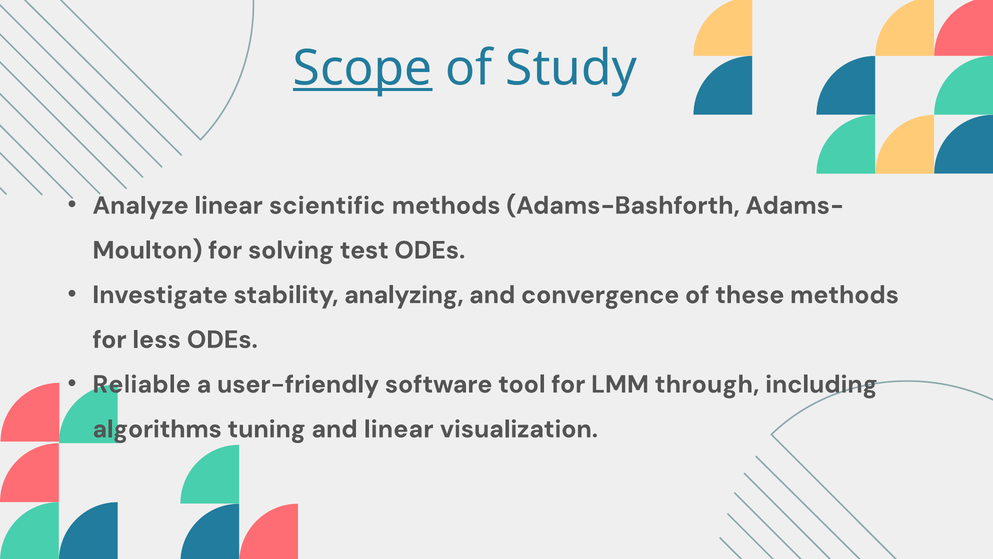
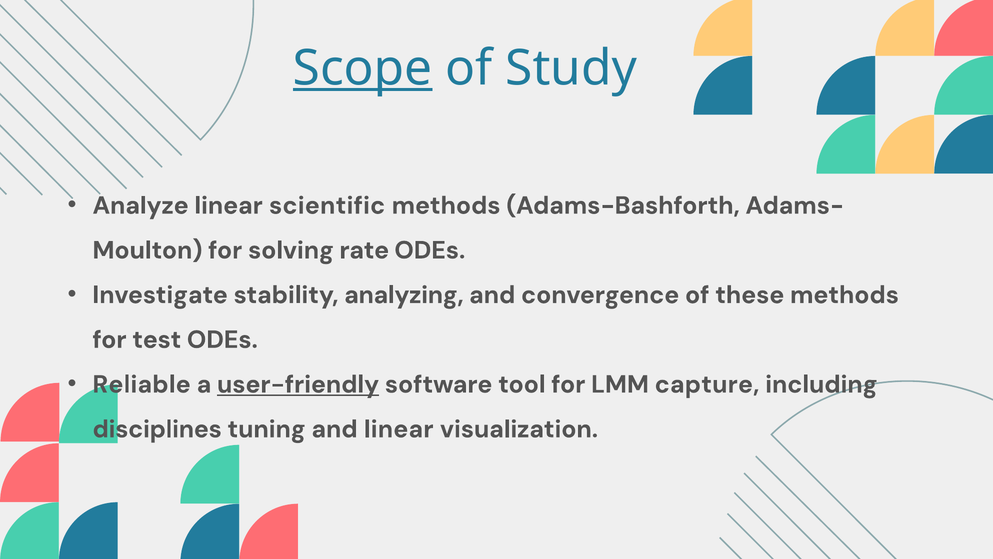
test: test -> rate (364, 250)
less: less -> test (157, 339)
user-friendly underline: none -> present (298, 384)
through: through -> capture (707, 384)
algorithms: algorithms -> disciplines (157, 429)
